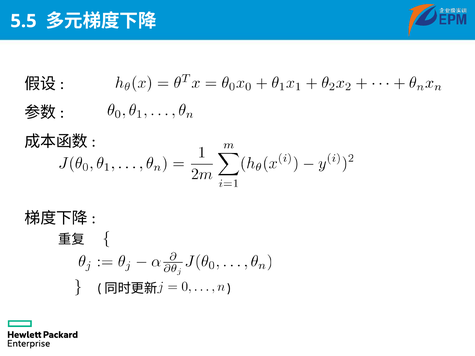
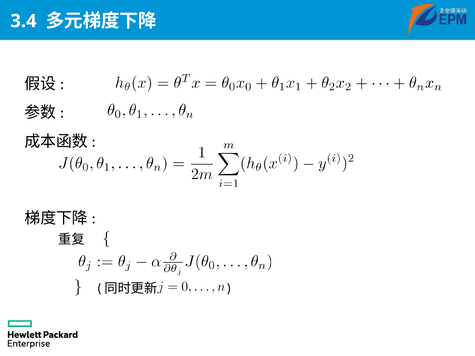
5.5: 5.5 -> 3.4 (23, 21)
